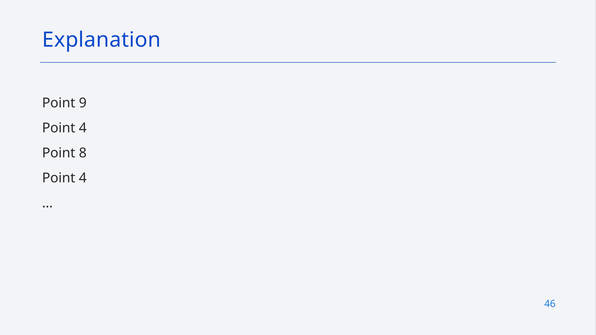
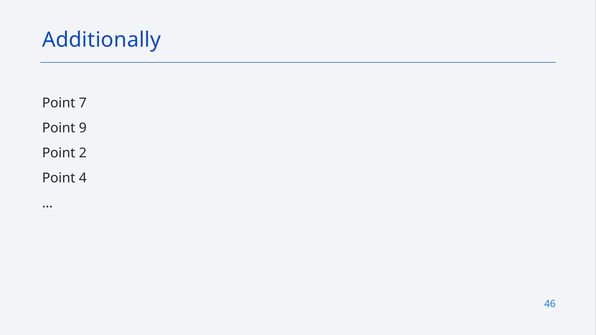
Explanation: Explanation -> Additionally (102, 40)
9: 9 -> 7 (83, 103)
4: 4 -> 9 (83, 128)
8: 8 -> 2 (83, 153)
